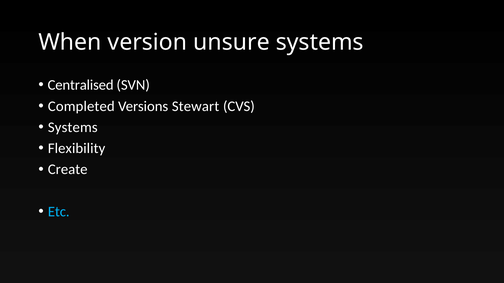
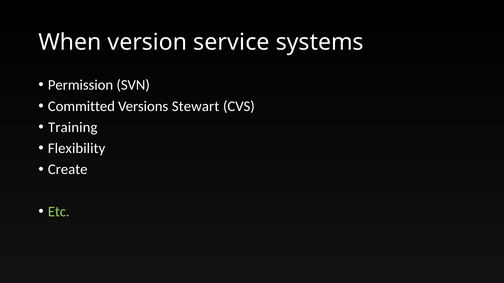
unsure: unsure -> service (231, 42)
Centralised: Centralised -> Permission (81, 85)
Completed: Completed -> Committed (81, 106)
Systems: Systems -> Training (73, 127)
Etc colour: light blue -> light green (59, 212)
